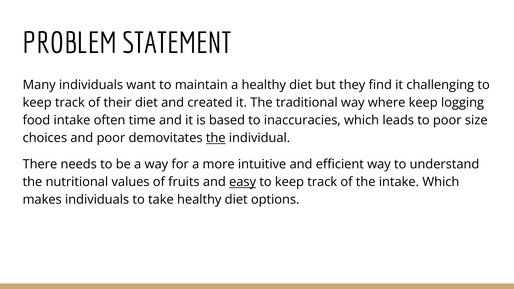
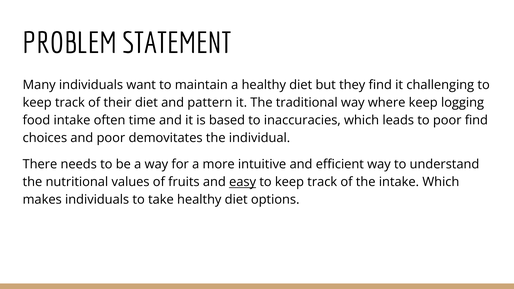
created: created -> pattern (210, 103)
poor size: size -> find (476, 120)
the underline: present -> none (216, 138)
